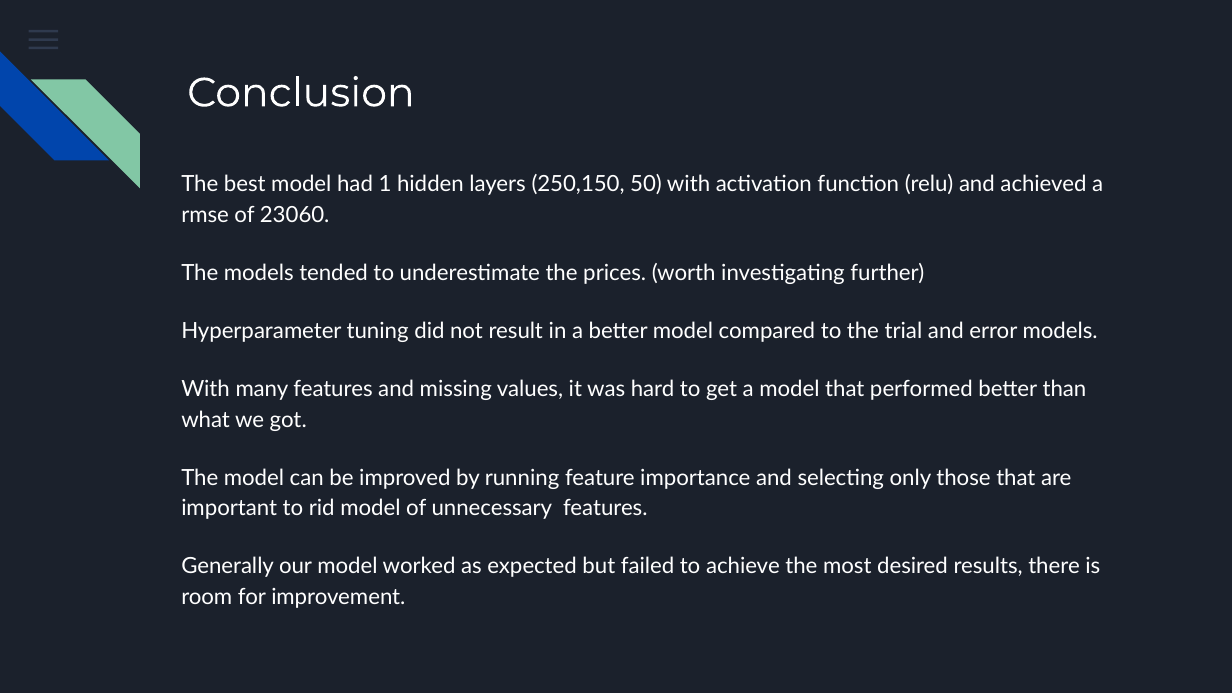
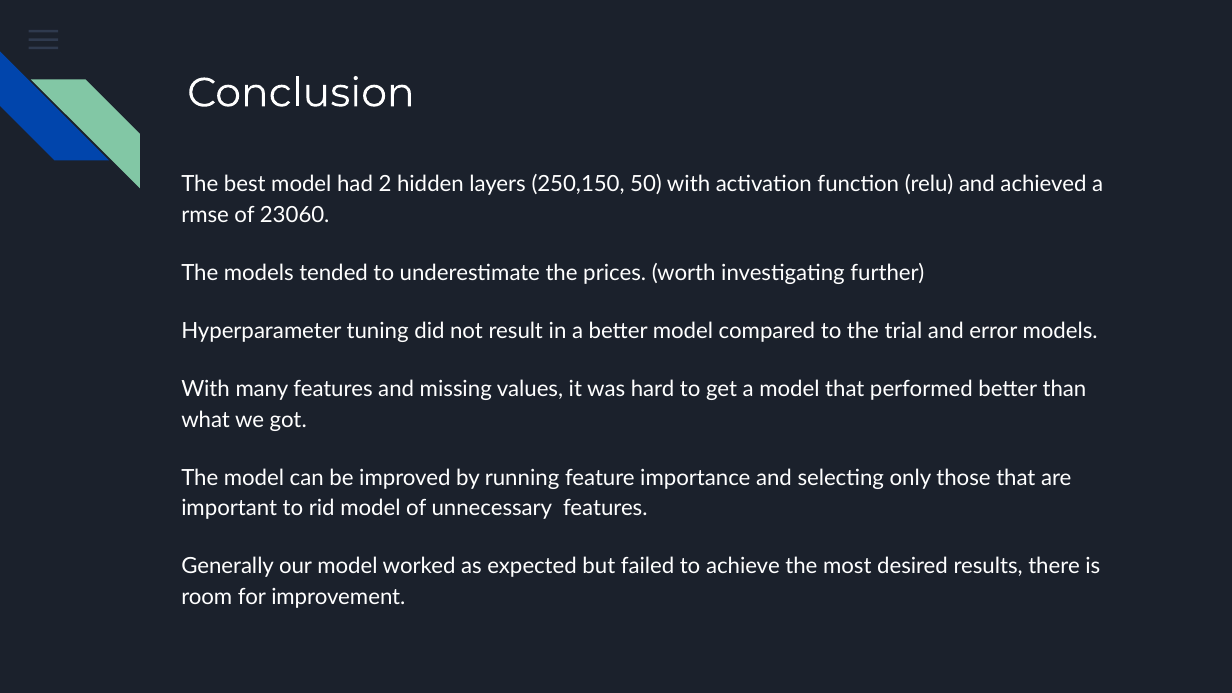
1: 1 -> 2 (385, 184)
